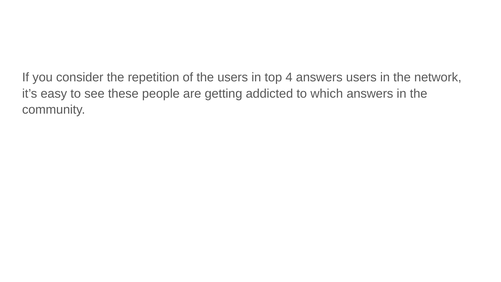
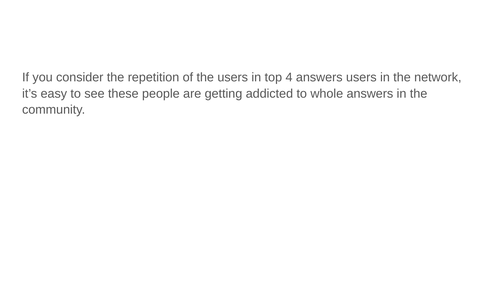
which: which -> whole (327, 94)
